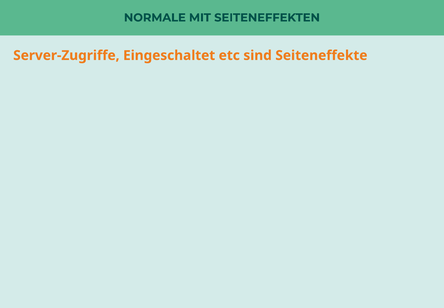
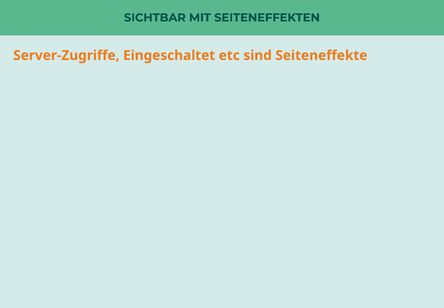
NORMALE: NORMALE -> SICHTBAR (155, 18)
